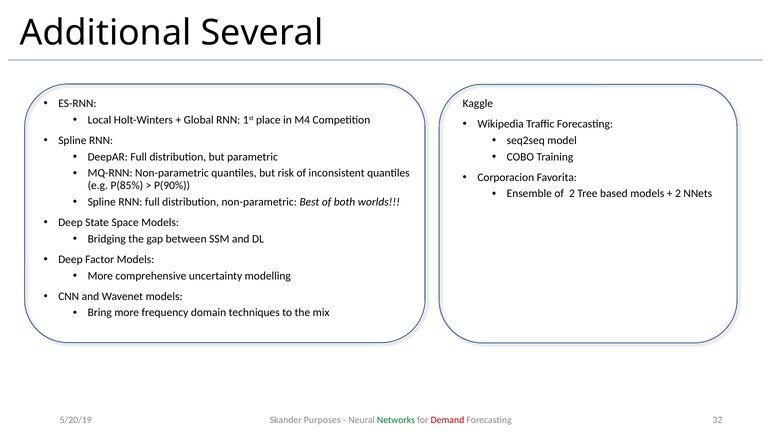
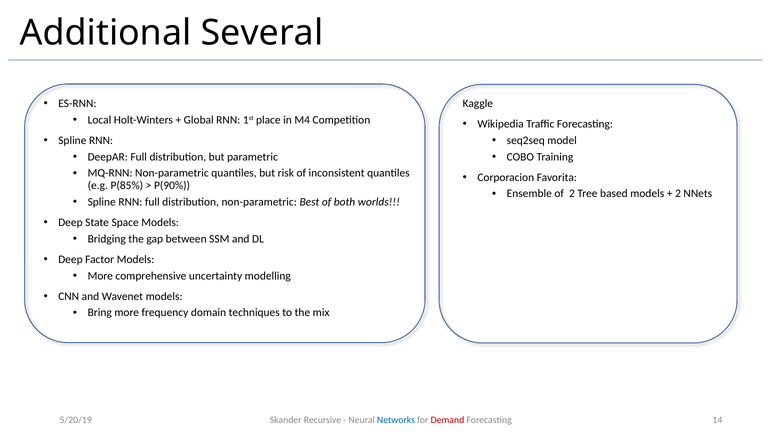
Purposes: Purposes -> Recursive (322, 420)
Networks colour: green -> blue (396, 420)
32: 32 -> 14 (717, 420)
